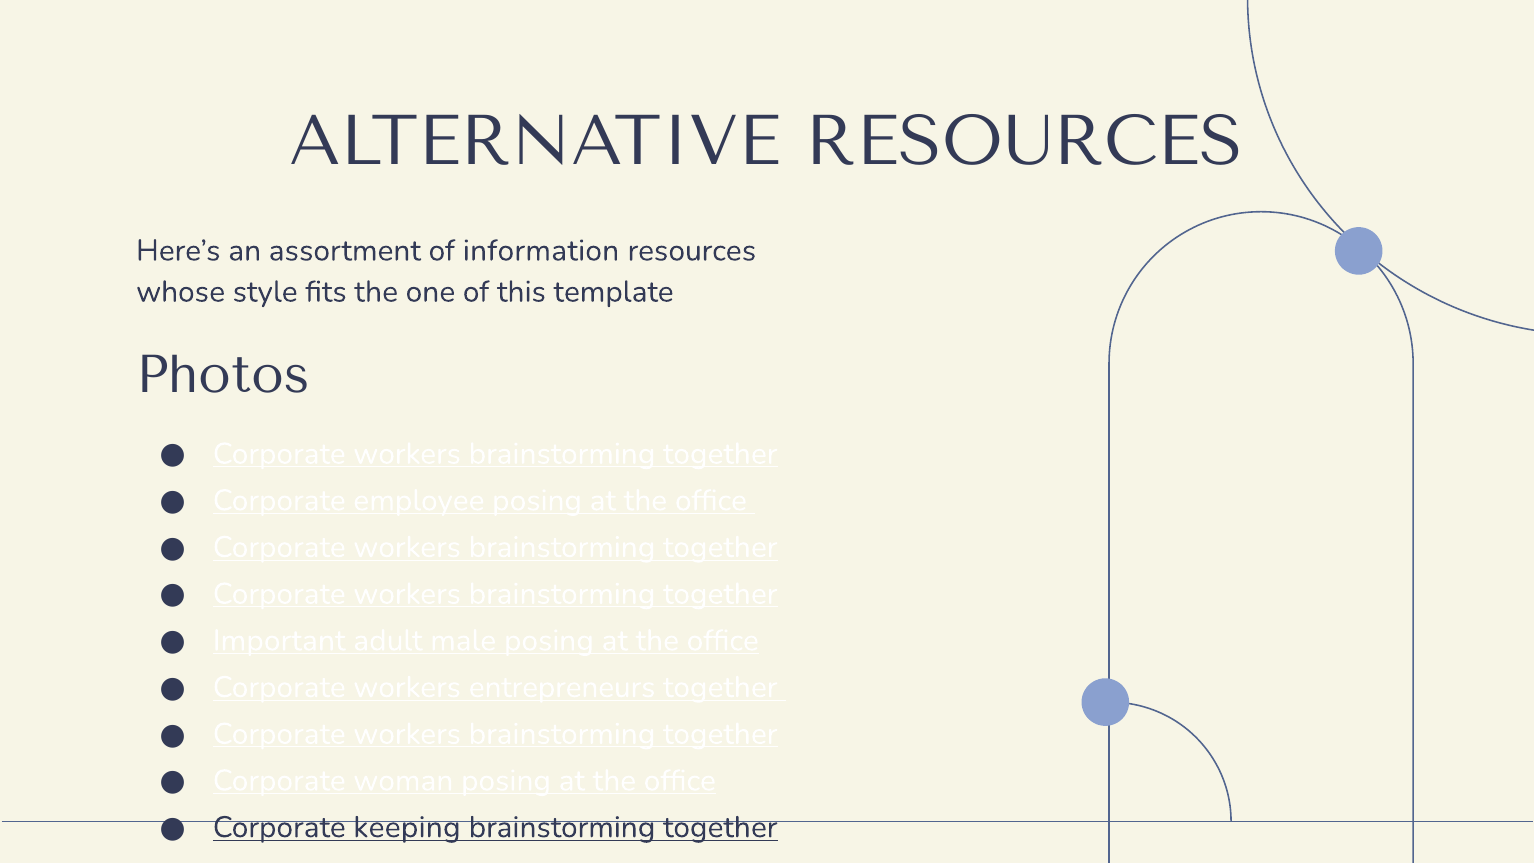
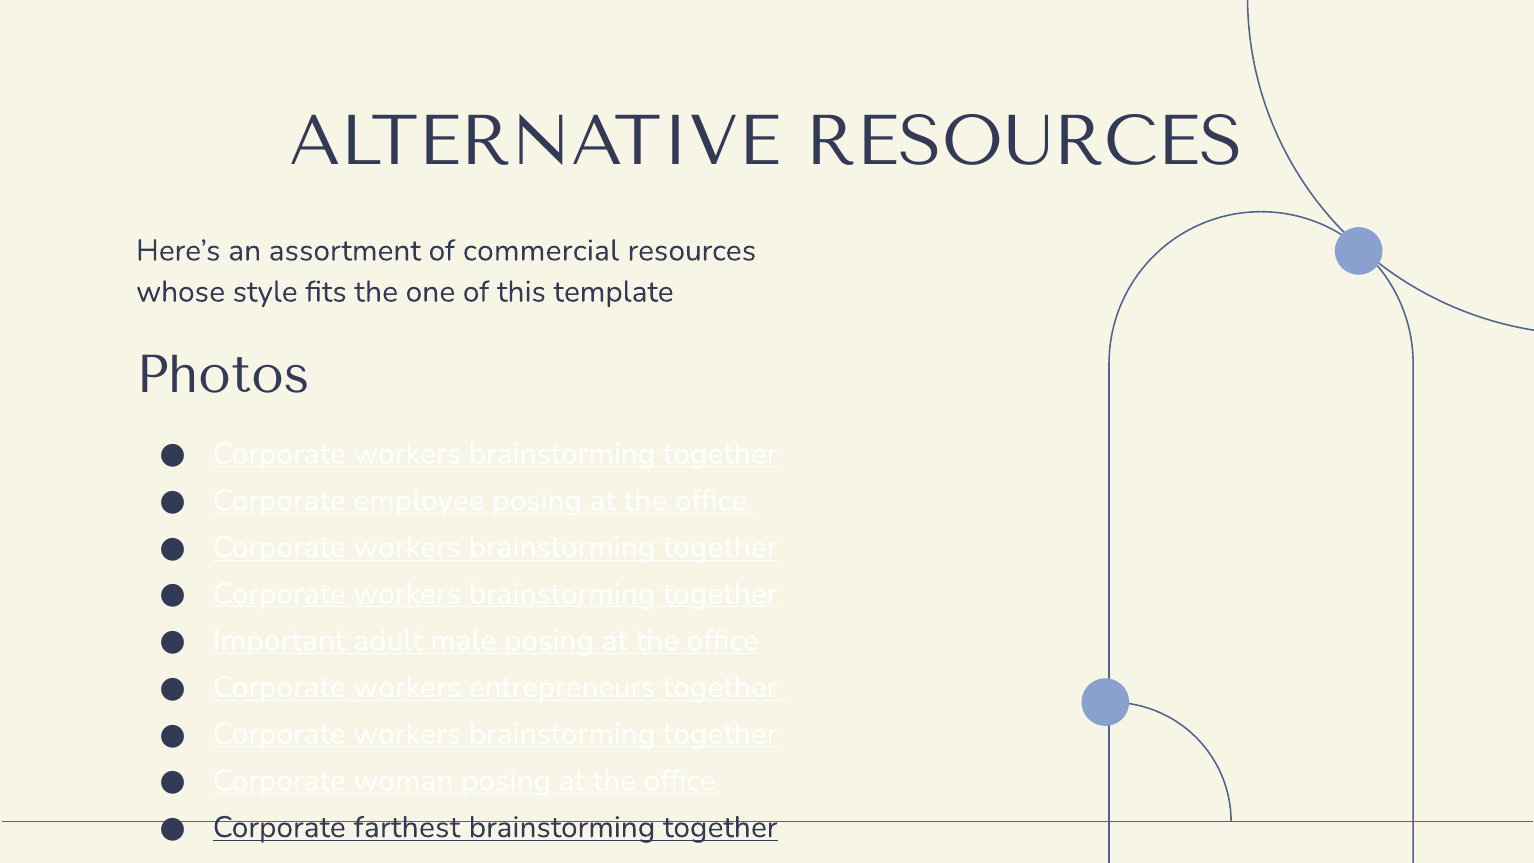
information: information -> commercial (541, 251)
keeping: keeping -> farthest (407, 827)
